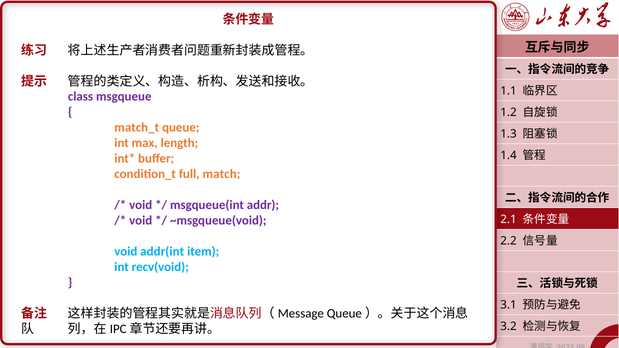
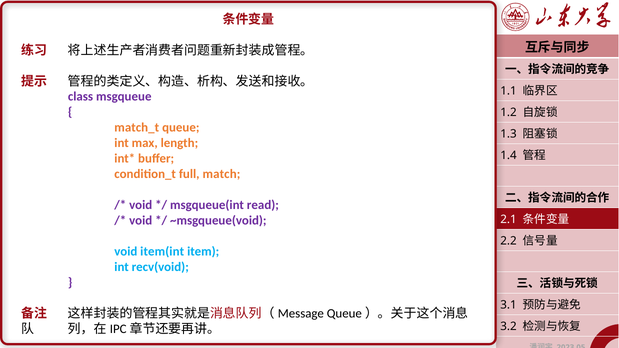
addr: addr -> read (263, 205)
addr(int: addr(int -> item(int (162, 252)
